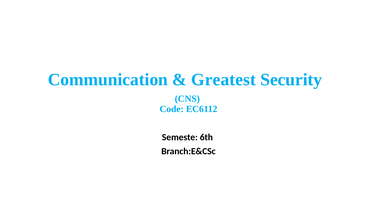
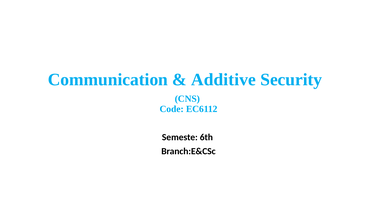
Greatest: Greatest -> Additive (224, 80)
